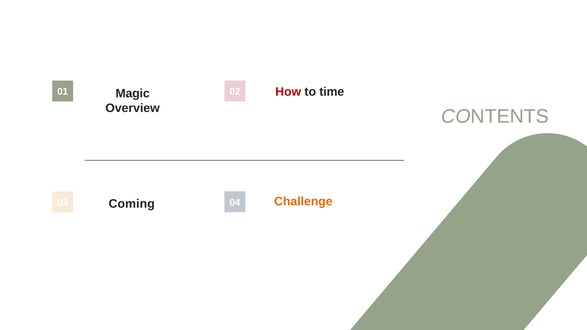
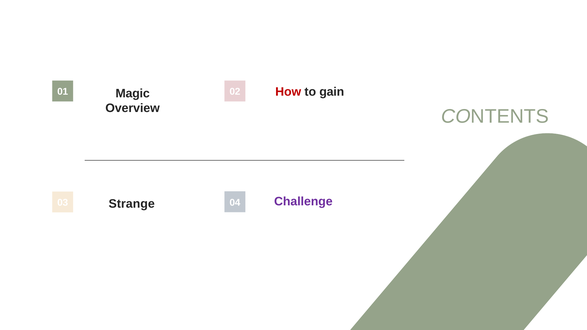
time: time -> gain (332, 92)
Coming: Coming -> Strange (132, 204)
Challenge colour: orange -> purple (303, 202)
